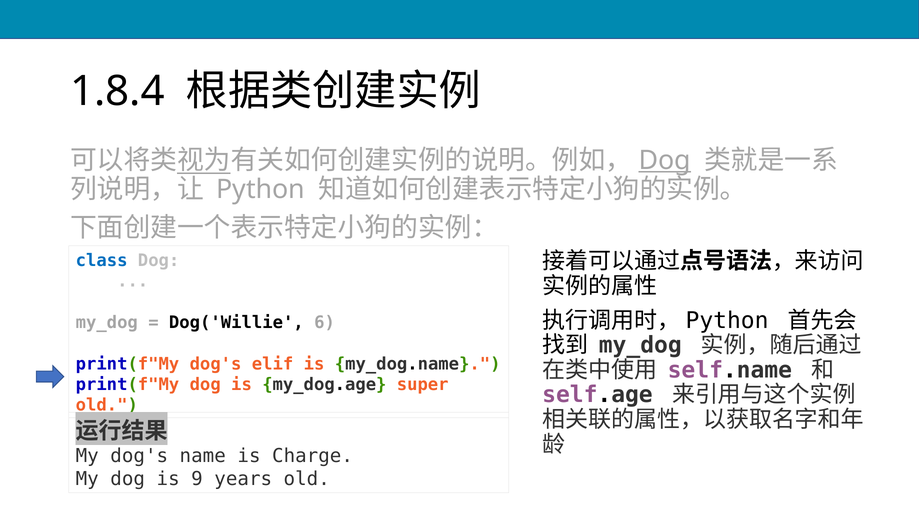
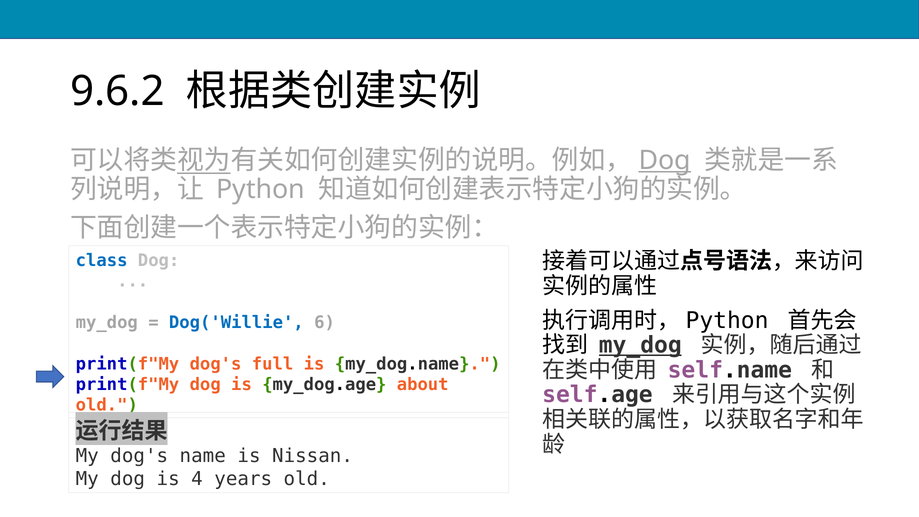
1.8.4: 1.8.4 -> 9.6.2 (117, 91)
Dog('Willie colour: black -> blue (236, 323)
my_dog underline: none -> present (640, 345)
elif: elif -> full (273, 364)
super: super -> about (423, 385)
Charge: Charge -> Nissan (313, 456)
9: 9 -> 4 (197, 479)
